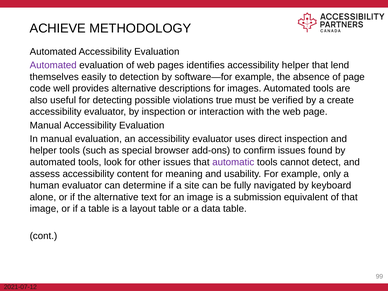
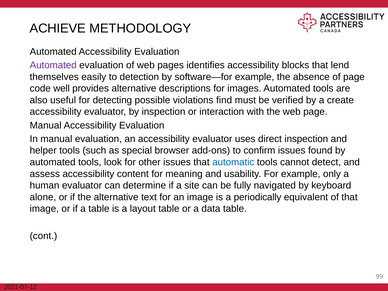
accessibility helper: helper -> blocks (296, 65)
true: true -> find (224, 100)
automatic colour: purple -> blue (233, 162)
submission: submission -> periodically (258, 197)
